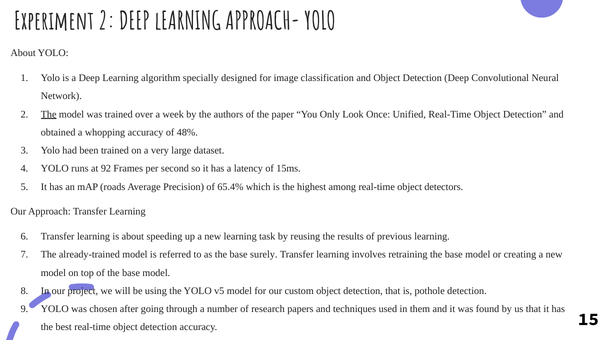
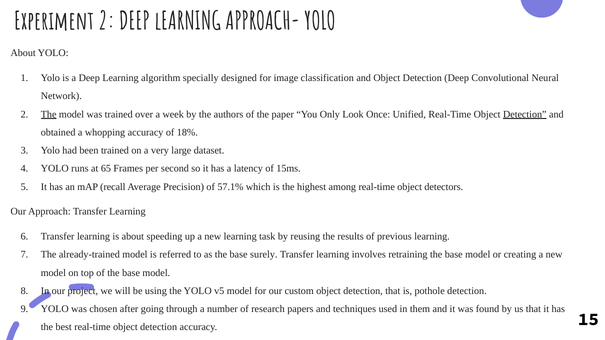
Detection underline: none -> present (525, 114)
48%: 48% -> 18% (187, 132)
92: 92 -> 65 (106, 169)
roads: roads -> recall (113, 187)
65.4%: 65.4% -> 57.1% (230, 187)
